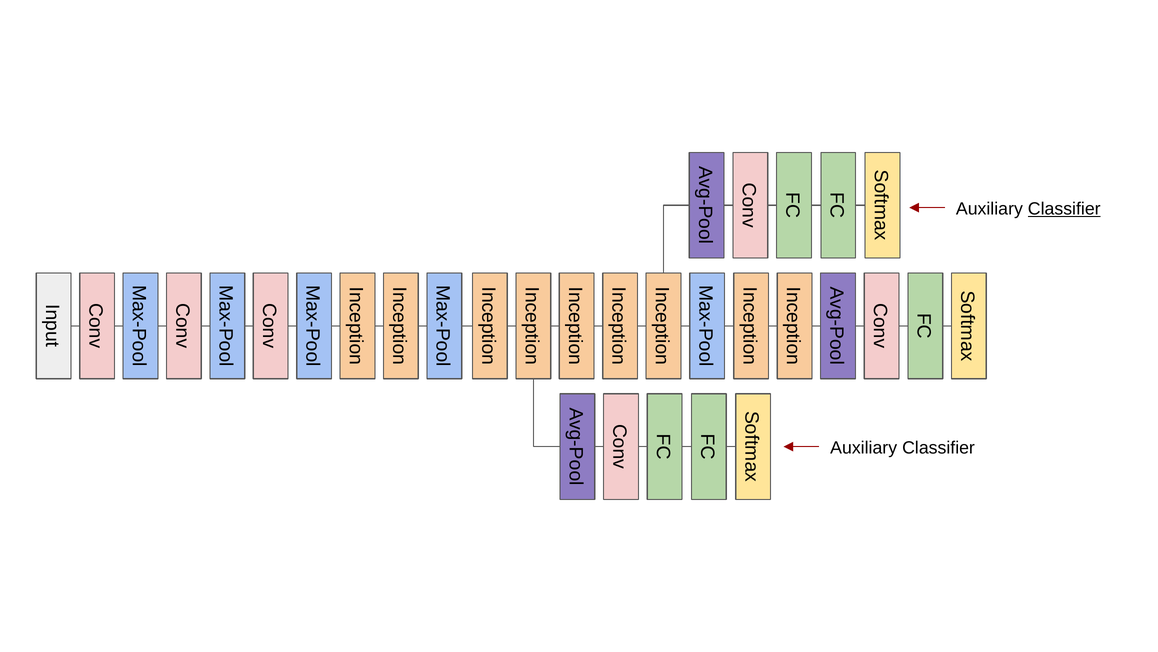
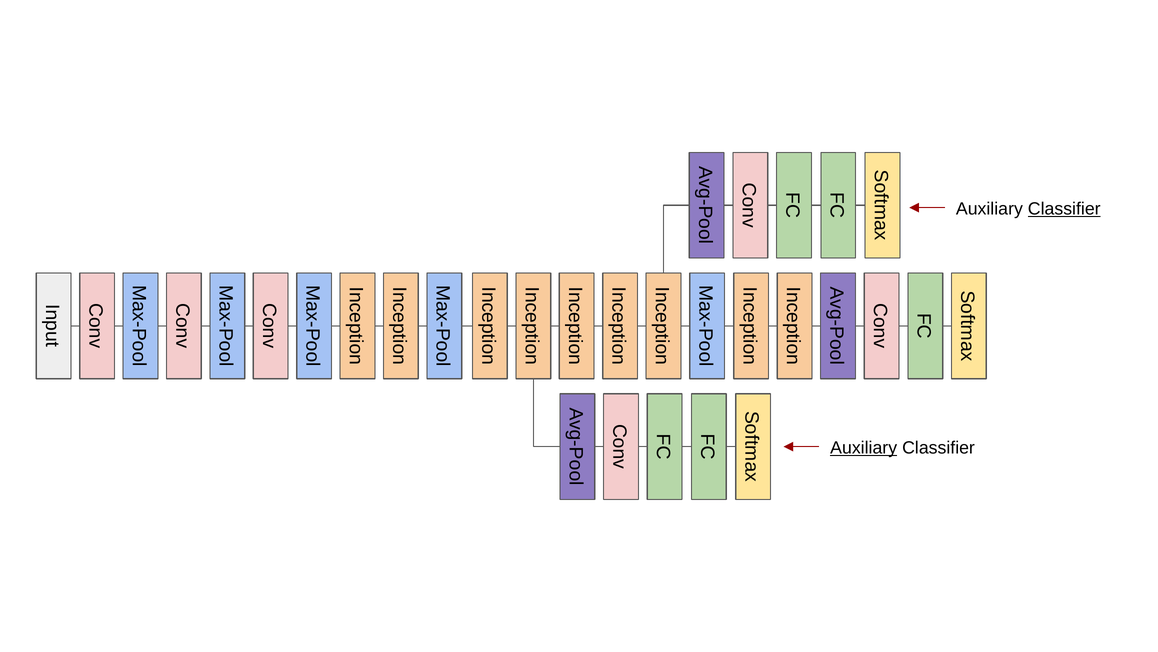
Auxiliary underline: none -> present (864, 447)
